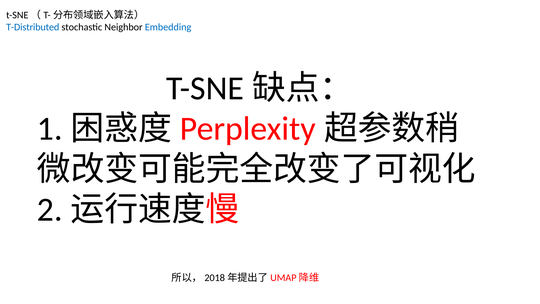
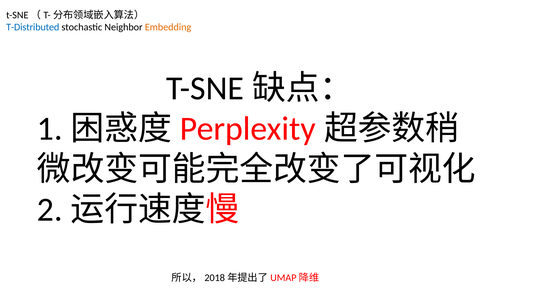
Embedding colour: blue -> orange (168, 27)
